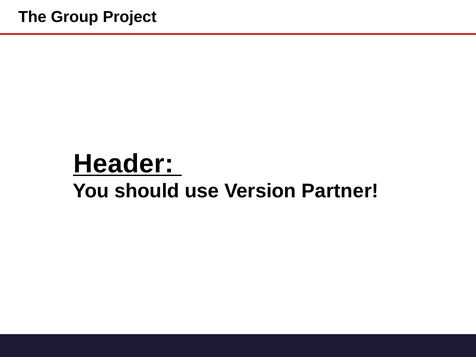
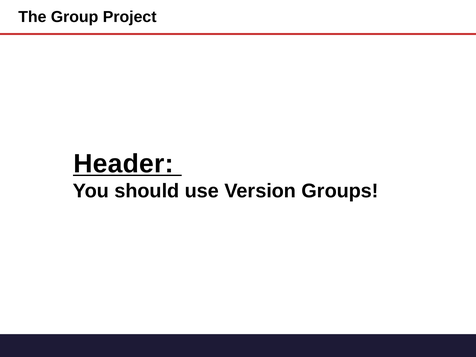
Partner: Partner -> Groups (340, 191)
